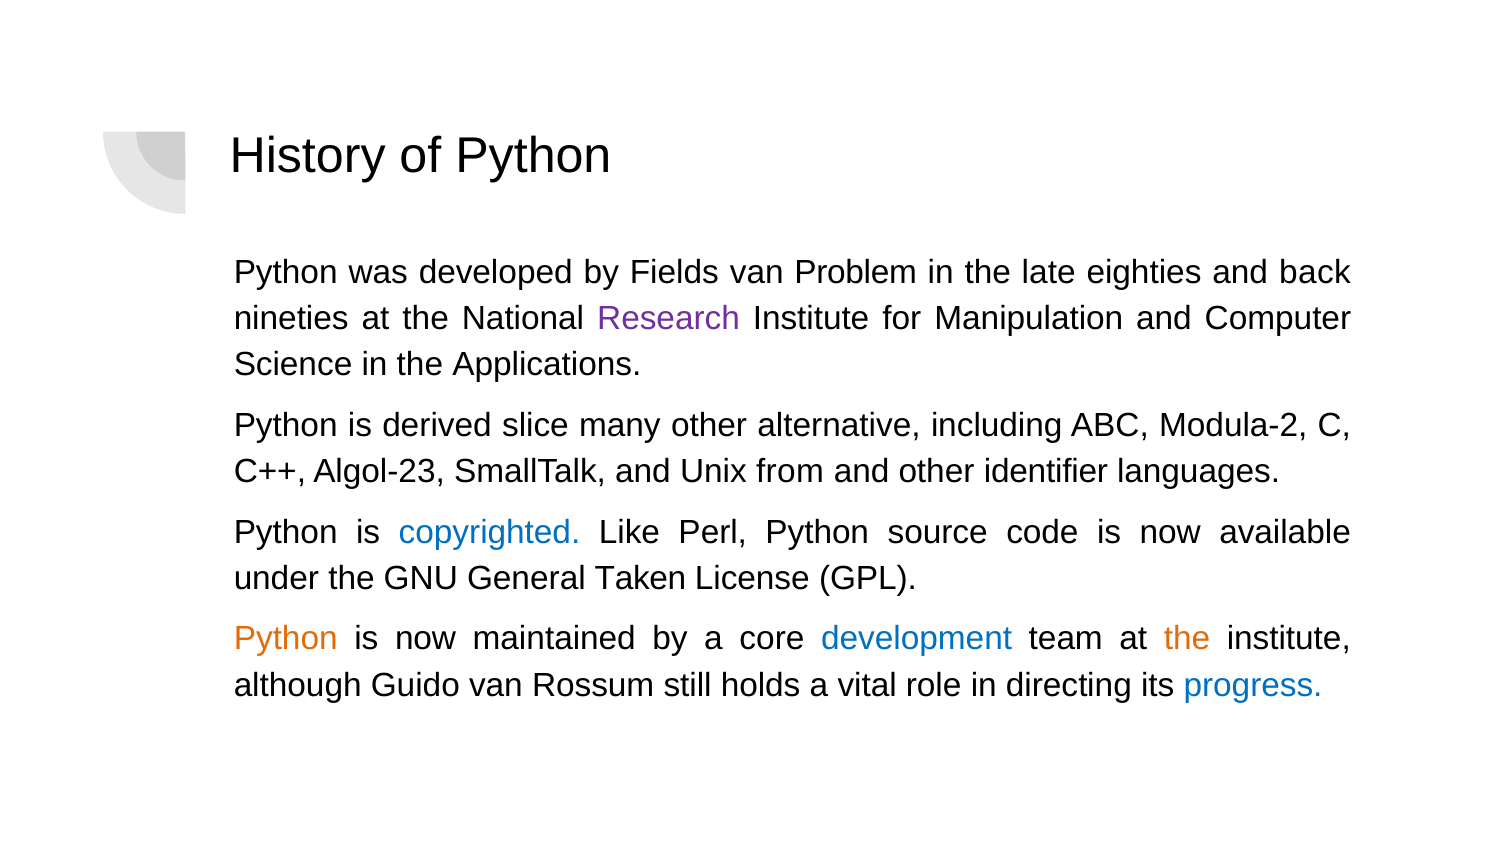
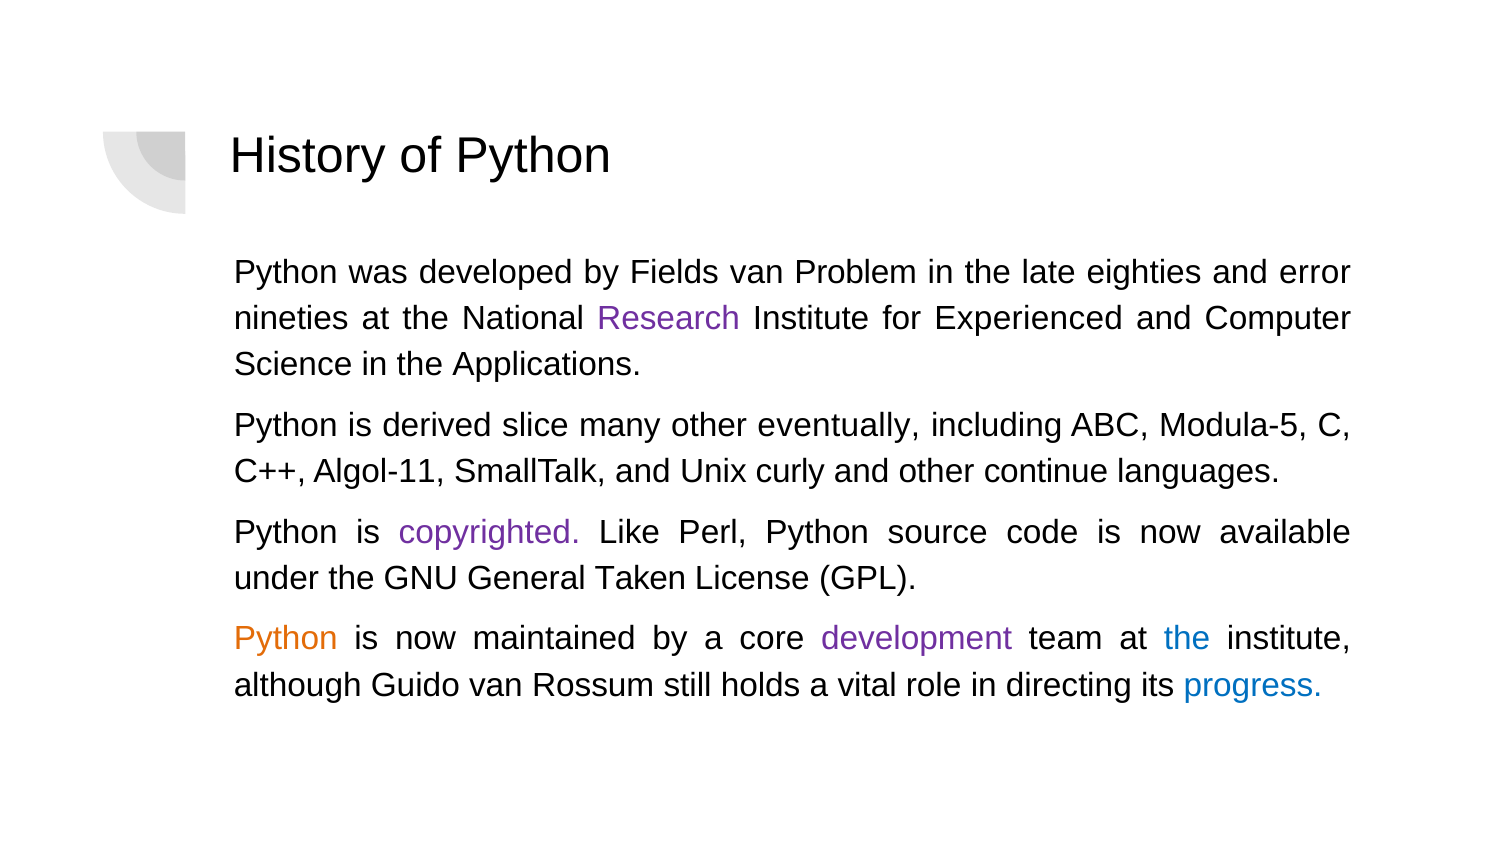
back: back -> error (1315, 272)
Manipulation: Manipulation -> Experienced (1029, 318)
alternative: alternative -> eventually (839, 425)
Modula-2: Modula-2 -> Modula-5 (1233, 425)
Algol-23: Algol-23 -> Algol-11 (379, 471)
from: from -> curly (790, 471)
identifier: identifier -> continue (1046, 471)
copyrighted colour: blue -> purple (490, 532)
development colour: blue -> purple (917, 639)
the colour: orange -> blue (1187, 639)
